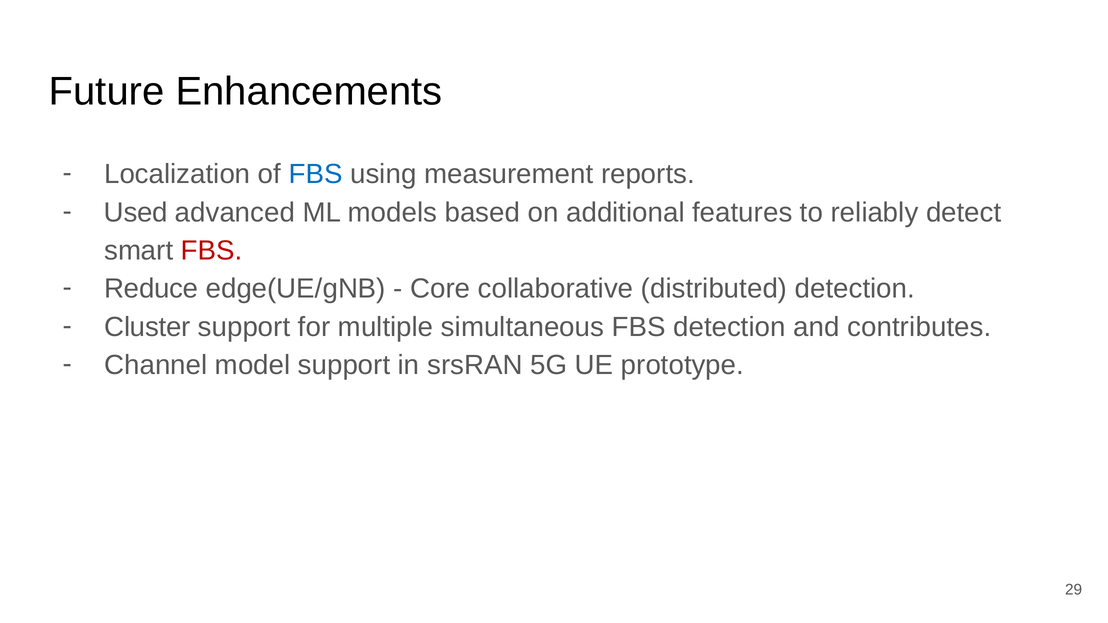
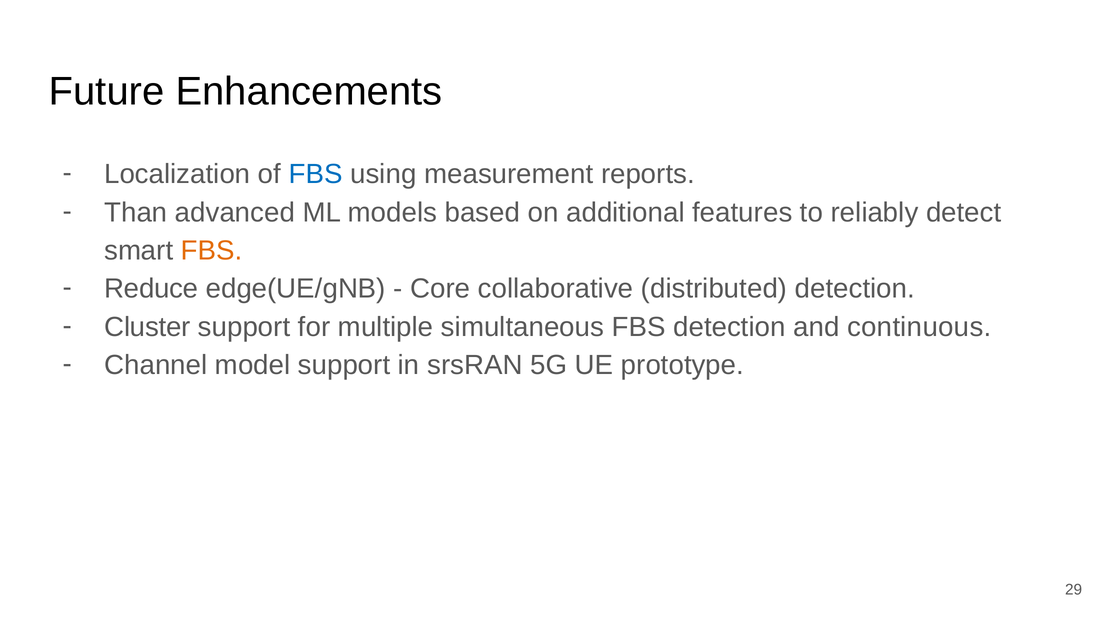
Used: Used -> Than (136, 212)
FBS colour: red -> orange (212, 251)
contributes: contributes -> continuous (919, 327)
